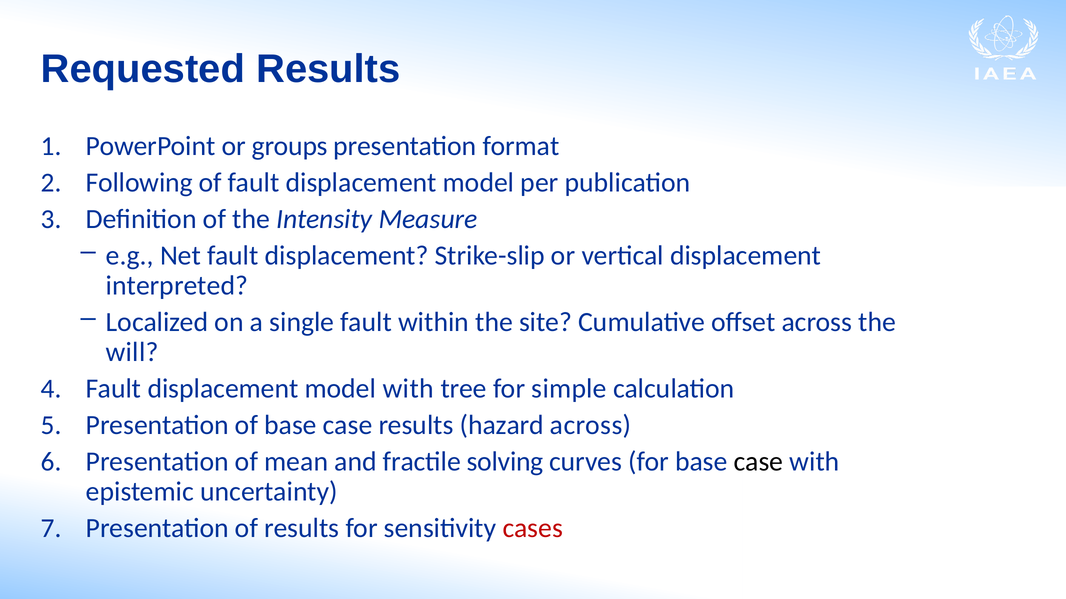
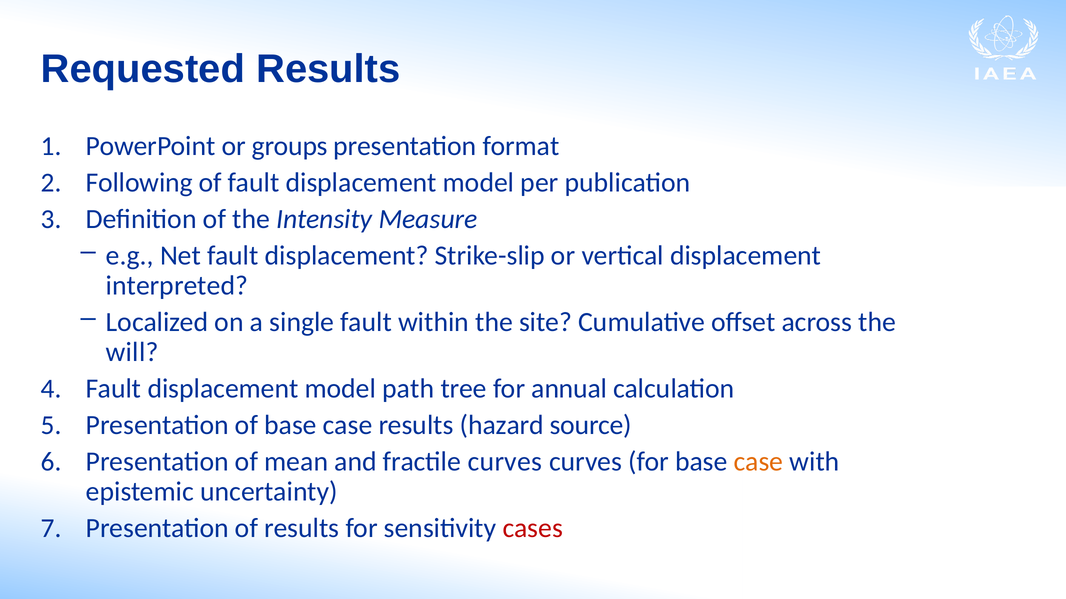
model with: with -> path (408, 389)
simple: simple -> annual (569, 389)
hazard across: across -> source (591, 425)
fractile solving: solving -> curves (505, 462)
case colour: black -> orange (759, 462)
